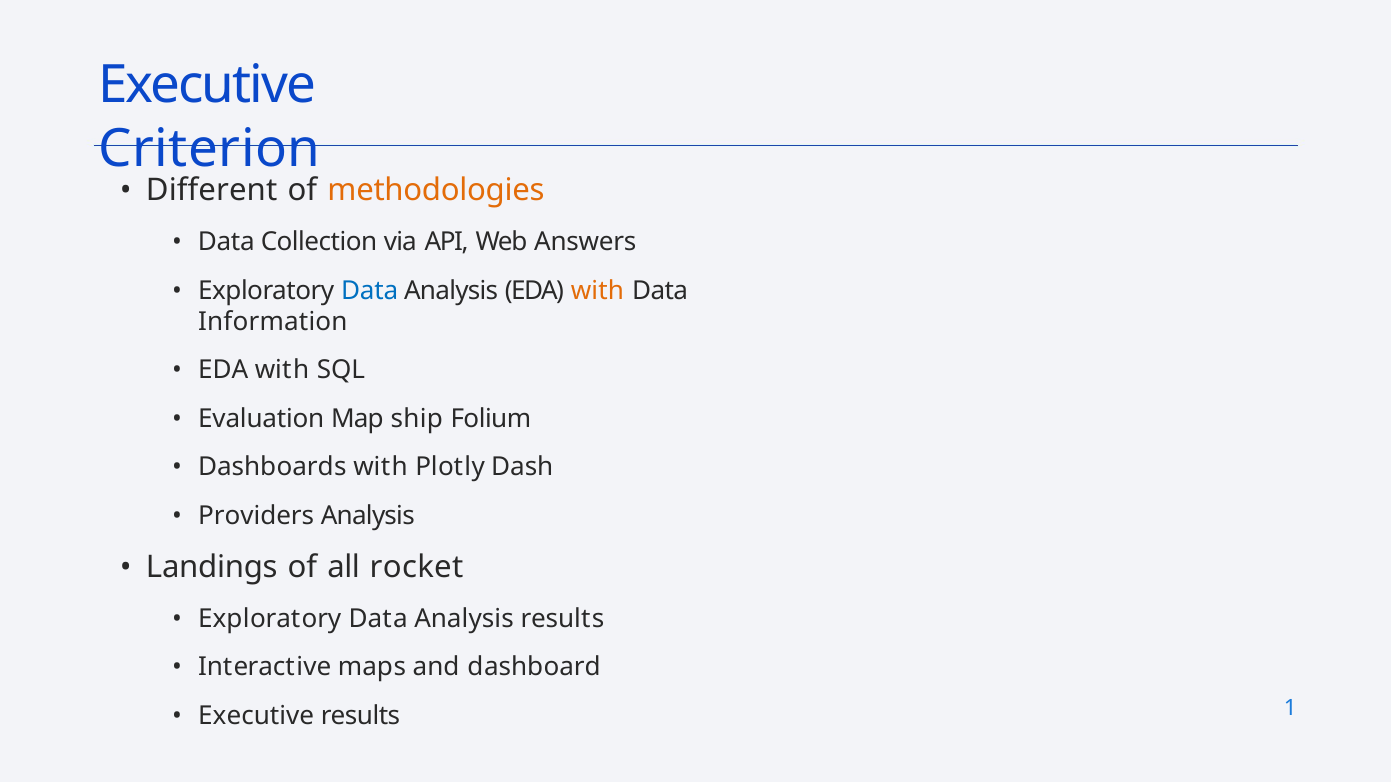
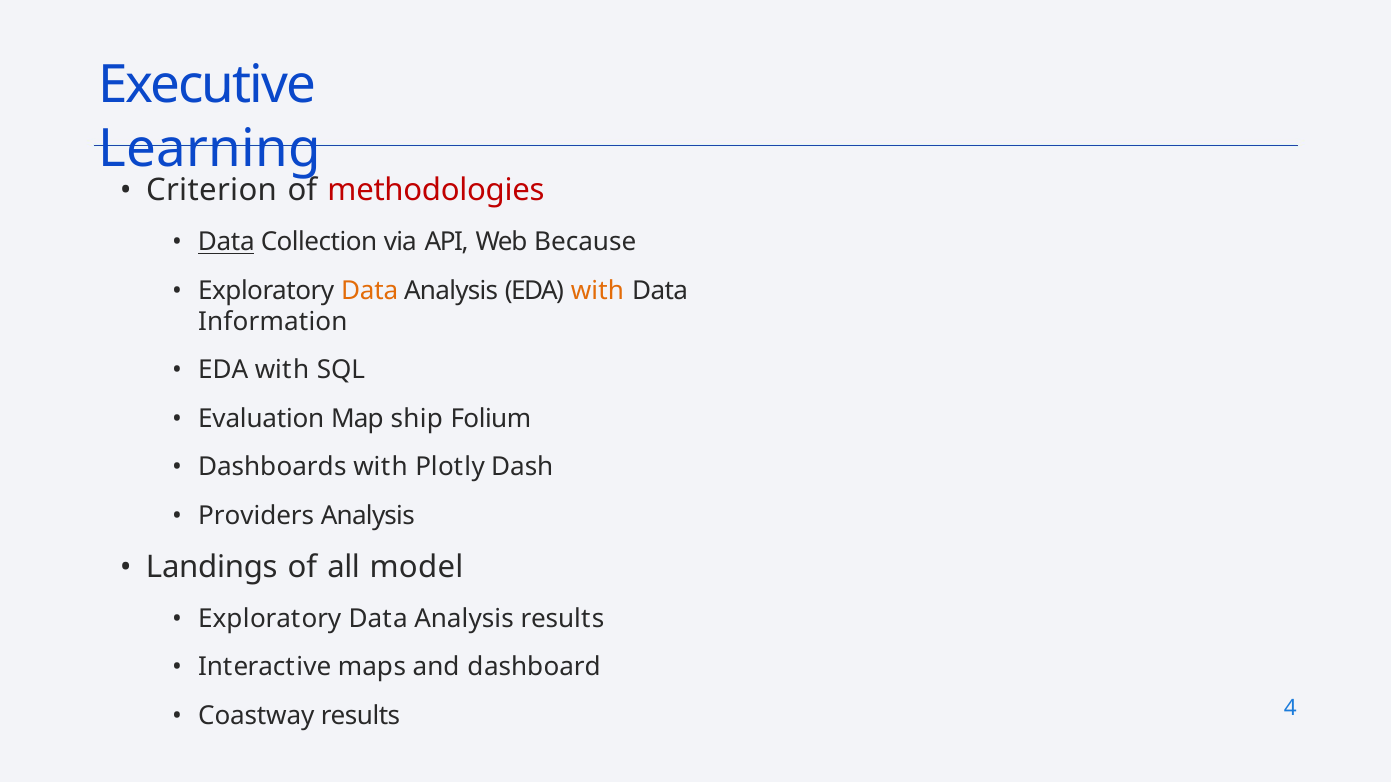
Criterion: Criterion -> Learning (210, 149)
Different: Different -> Criterion (211, 191)
methodologies colour: orange -> red (436, 191)
Data underline: none -> present (226, 242)
Answers: Answers -> Because (585, 242)
Data colour: blue -> orange (370, 291)
rocket: rocket -> model (417, 568)
Executive: Executive -> Coastway (256, 716)
1: 1 -> 4 (1290, 708)
